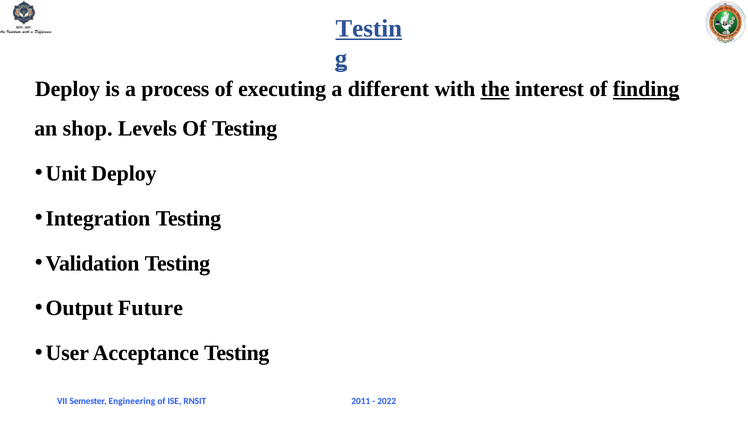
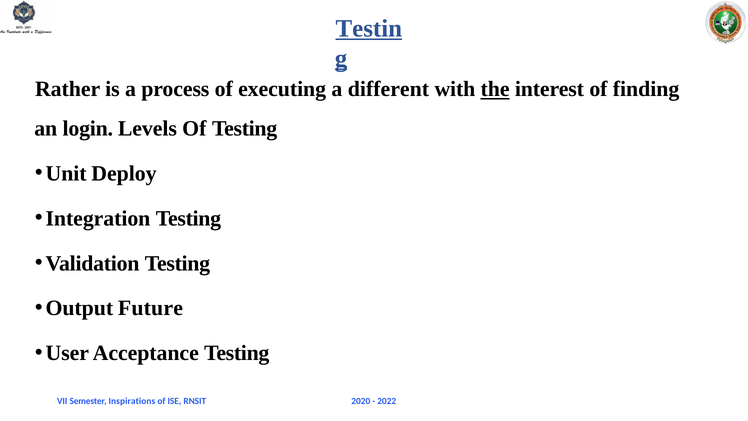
Deploy: Deploy -> Rather (68, 89)
finding underline: present -> none (646, 89)
shop: shop -> login (88, 128)
Engineering: Engineering -> Inspirations (132, 401)
2011: 2011 -> 2020 (361, 401)
